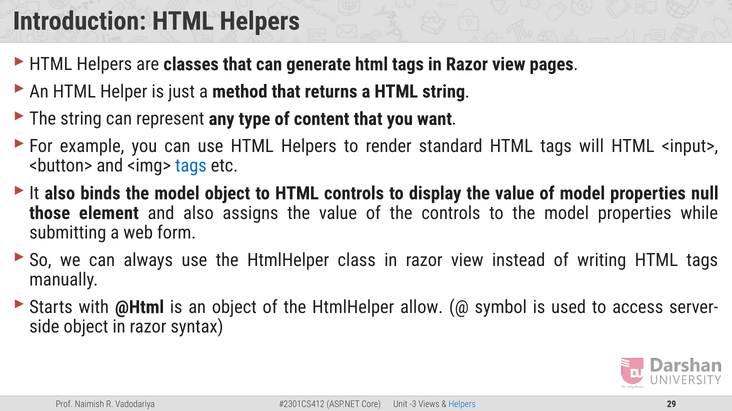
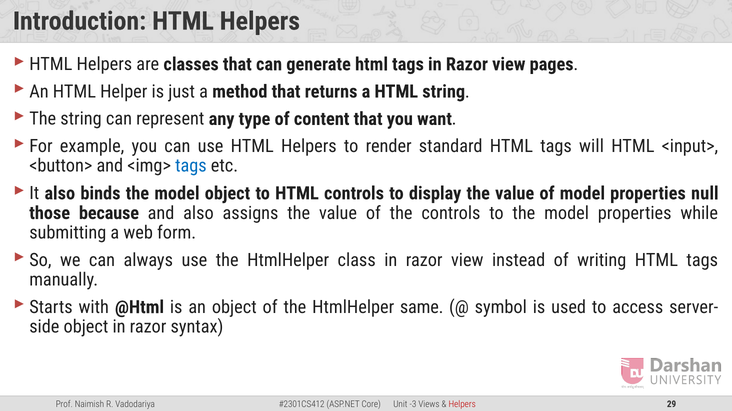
element: element -> because (109, 213)
allow: allow -> same (422, 308)
Helpers colour: blue -> red (462, 405)
